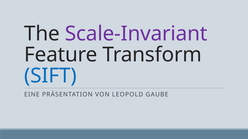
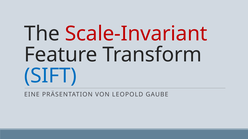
Scale-Invariant colour: purple -> red (136, 34)
